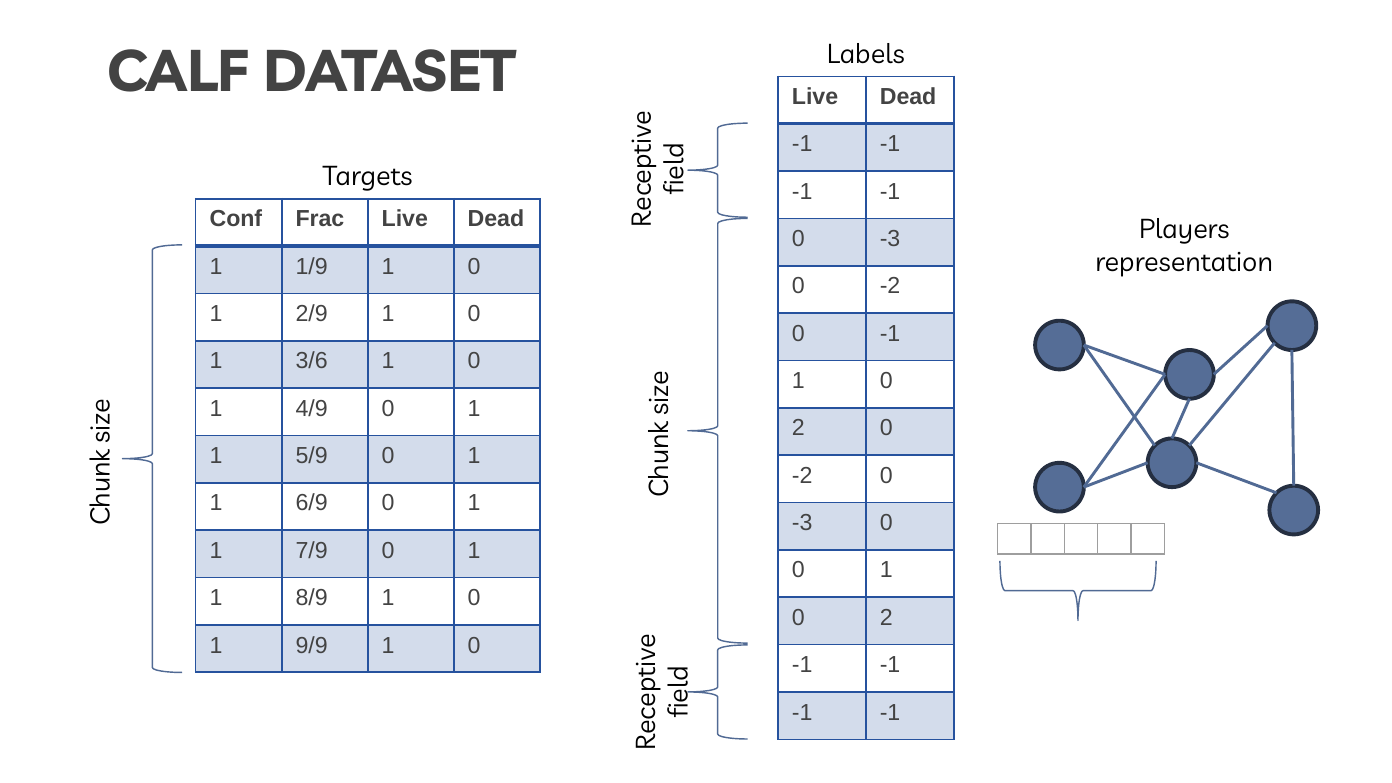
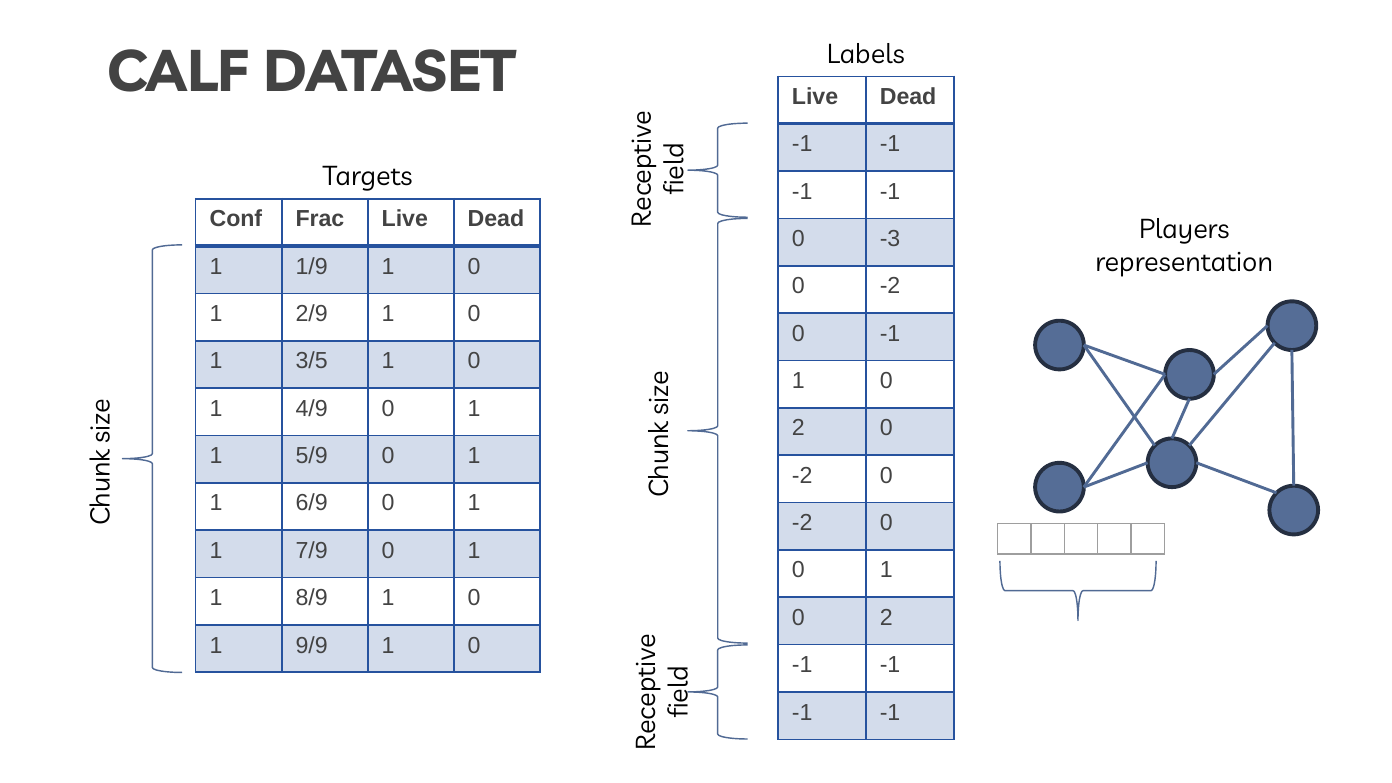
3/6: 3/6 -> 3/5 (312, 361)
-3: -3 -> -2 (802, 523)
